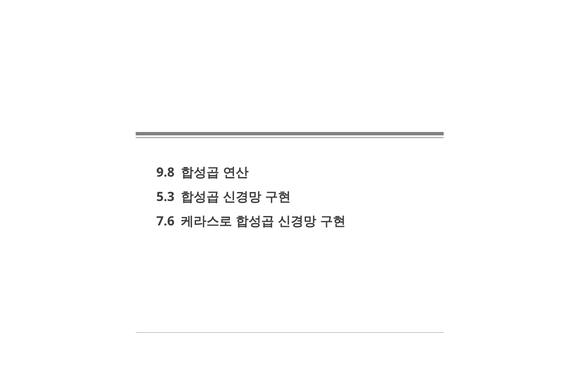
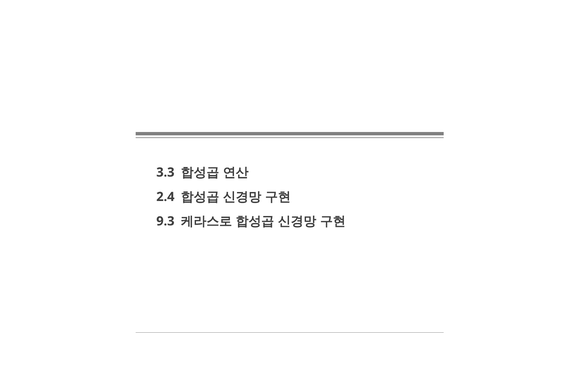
9.8: 9.8 -> 3.3 (165, 173)
5.3: 5.3 -> 2.4 (165, 197)
7.6: 7.6 -> 9.3 (165, 222)
